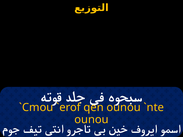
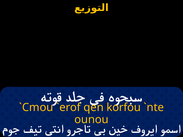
qen ounou: ounou -> korfou (124, 108)
